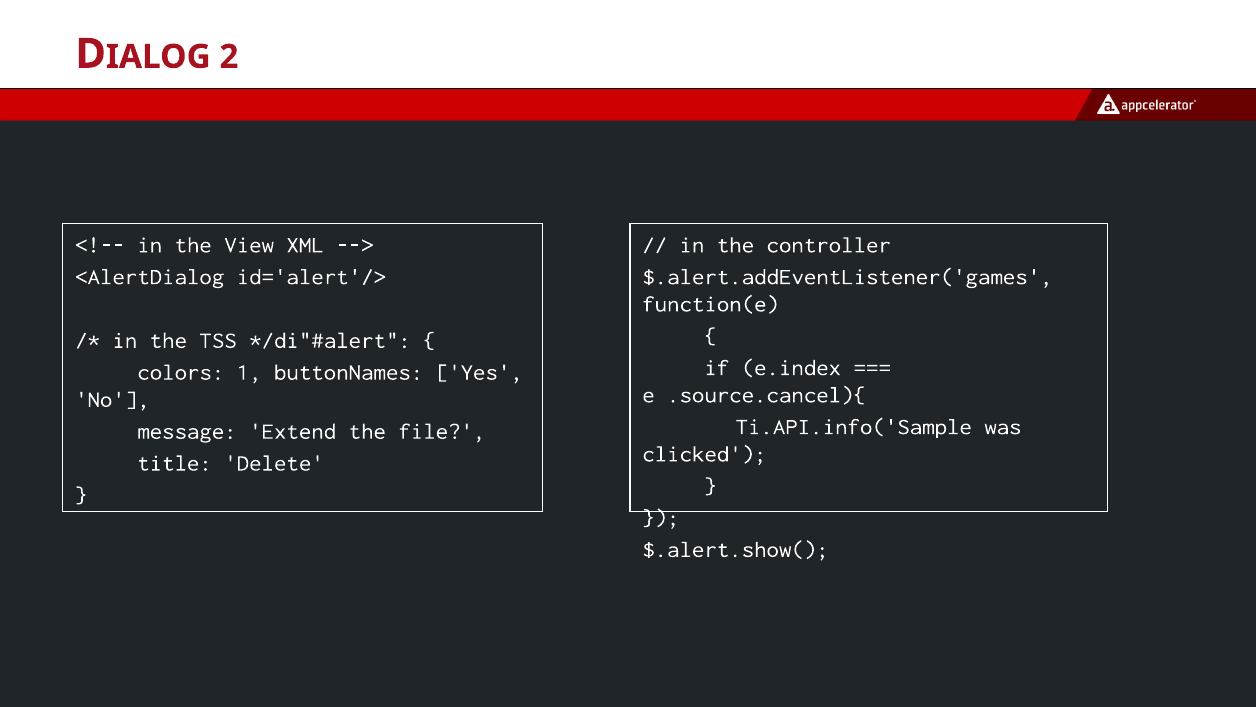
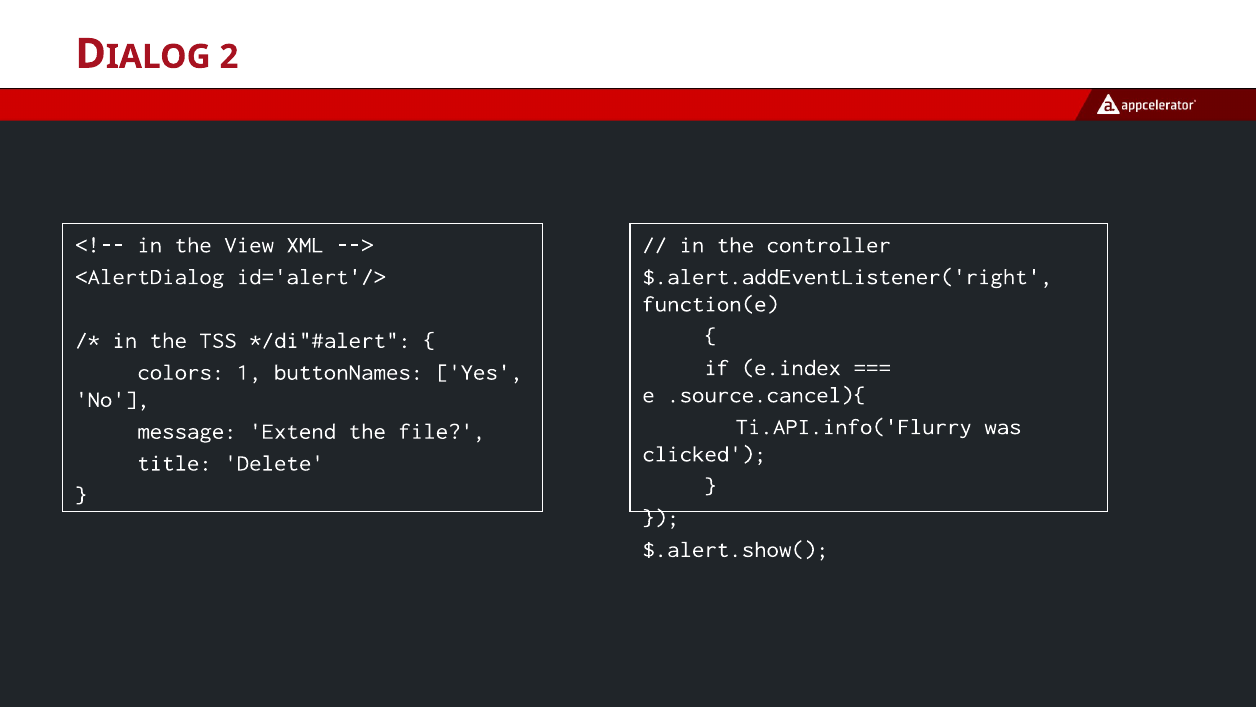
$.alert.addEventListener('games: $.alert.addEventListener('games -> $.alert.addEventListener('right (847, 276)
Ti.API.info('Sample: Ti.API.info('Sample -> Ti.API.info('Flurry (854, 426)
